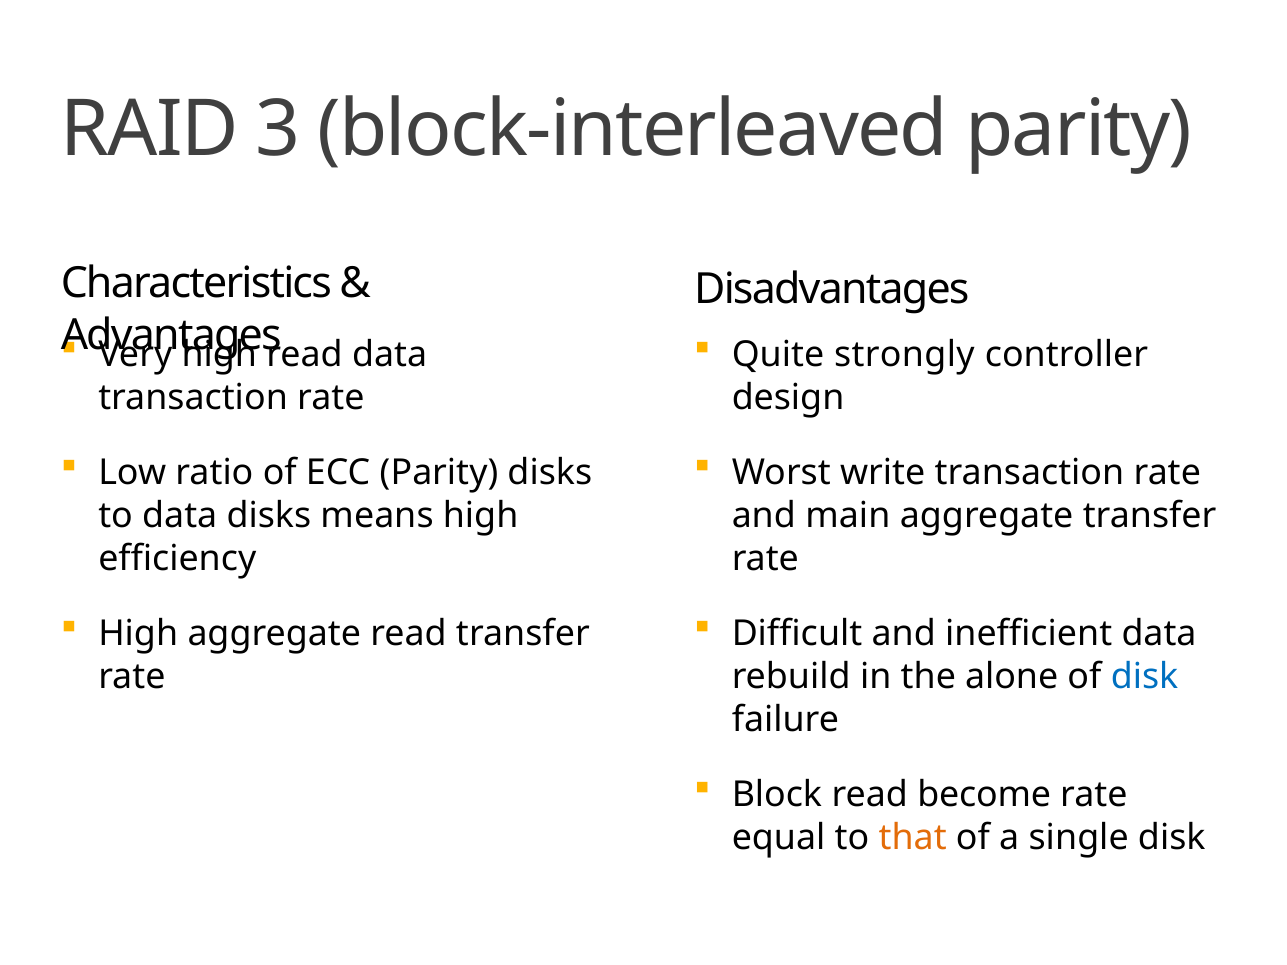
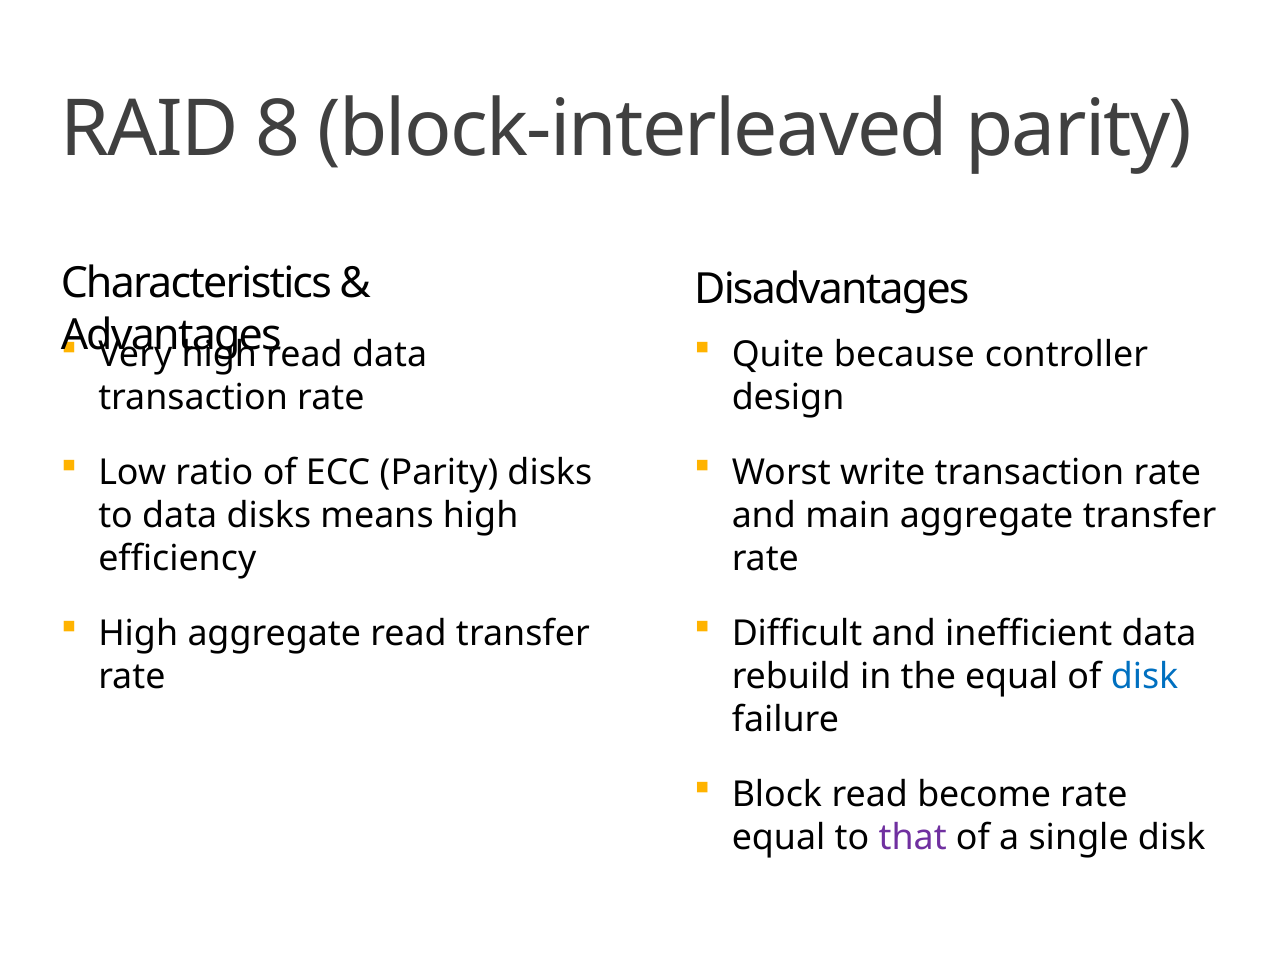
3: 3 -> 8 (278, 130)
strongly: strongly -> because (904, 355)
the alone: alone -> equal (1012, 677)
that colour: orange -> purple (913, 838)
